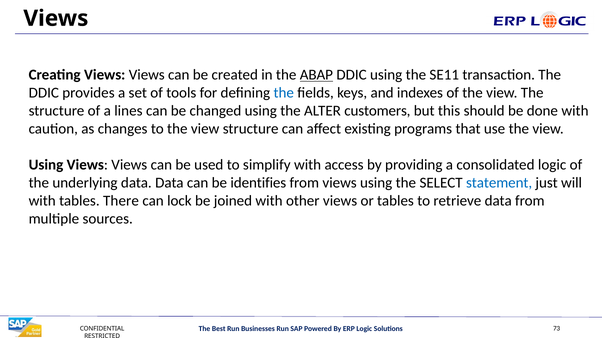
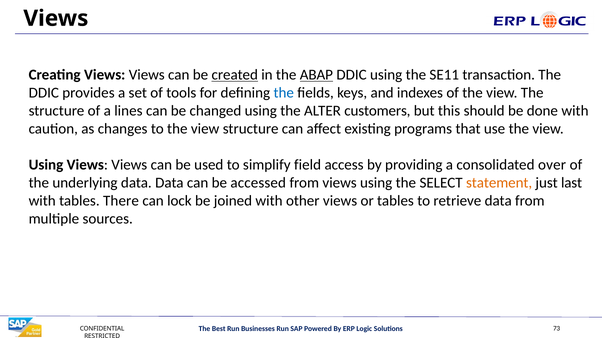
created underline: none -> present (235, 75)
simplify with: with -> field (308, 165)
consolidated logic: logic -> over (552, 165)
identifies: identifies -> accessed (258, 183)
statement colour: blue -> orange (499, 183)
will: will -> last (572, 183)
